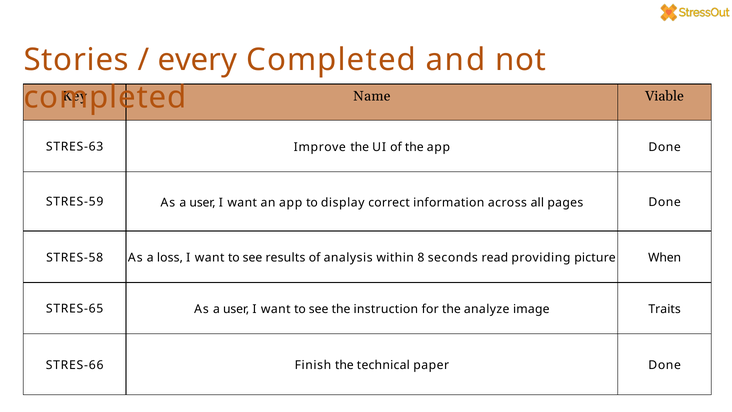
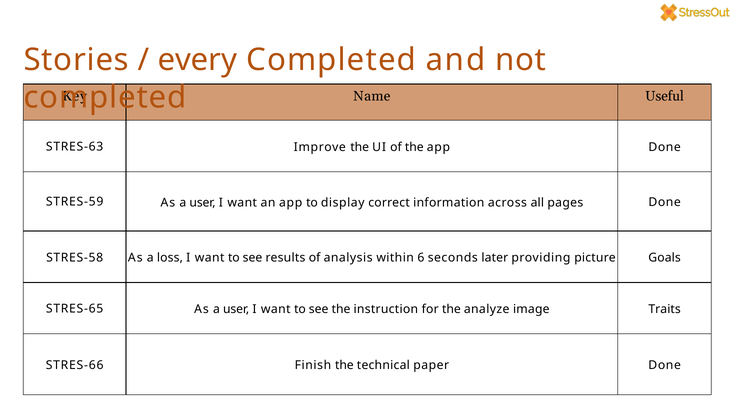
Viable: Viable -> Useful (665, 96)
8: 8 -> 6 (421, 258)
read: read -> later (495, 258)
When: When -> Goals (665, 258)
